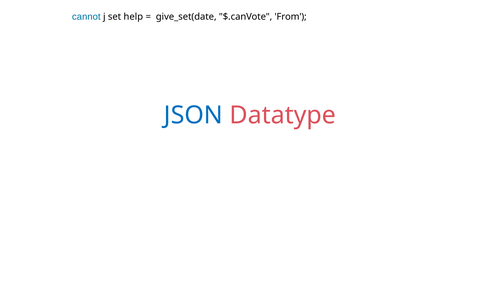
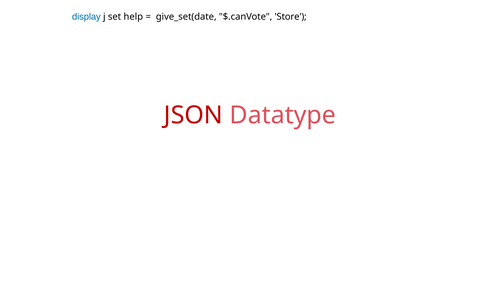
cannot: cannot -> display (86, 17)
From: From -> Store (291, 17)
JSON colour: blue -> red (193, 115)
